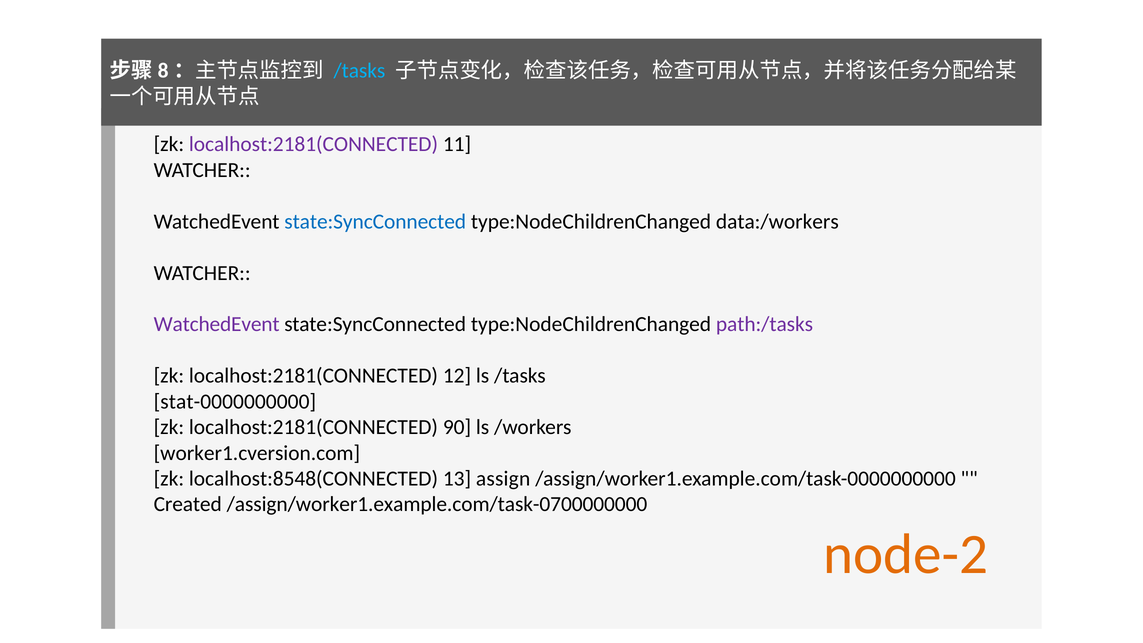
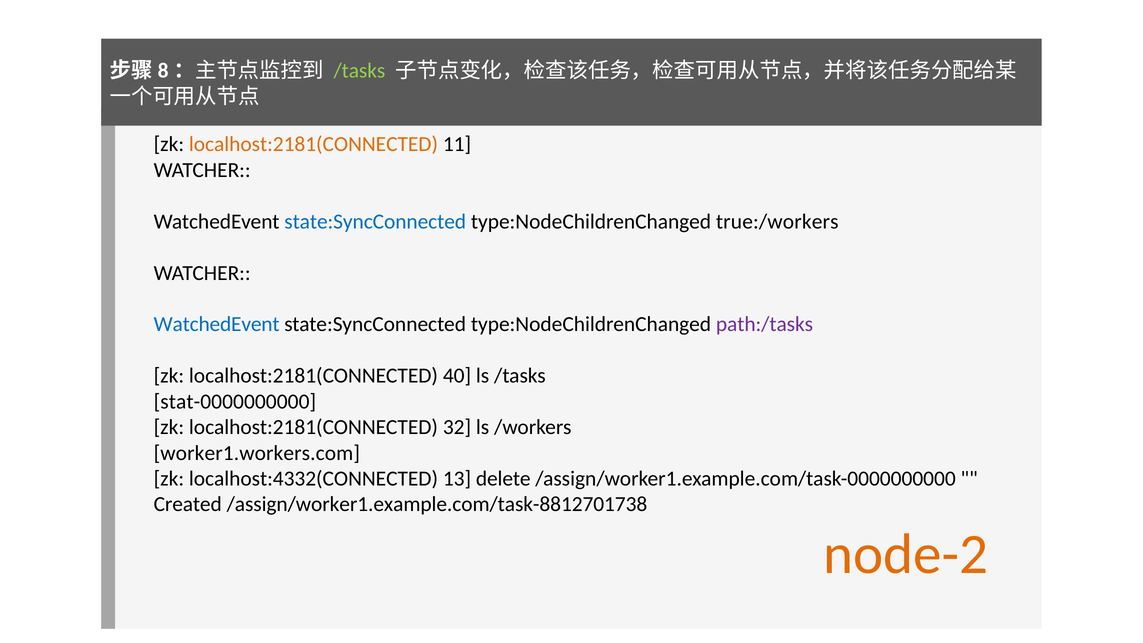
/tasks colour: light blue -> light green (359, 71)
localhost:2181(CONNECTED colour: purple -> orange (313, 144)
data:/workers: data:/workers -> true:/workers (777, 221)
WatchedEvent colour: purple -> blue (217, 324)
12: 12 -> 40 (457, 376)
90: 90 -> 32 (457, 427)
worker1.cversion.com: worker1.cversion.com -> worker1.workers.com (257, 453)
localhost:8548(CONNECTED: localhost:8548(CONNECTED -> localhost:4332(CONNECTED (313, 479)
assign: assign -> delete (503, 479)
/assign/worker1.example.com/task-0700000000: /assign/worker1.example.com/task-0700000000 -> /assign/worker1.example.com/task-8812701738 (437, 504)
